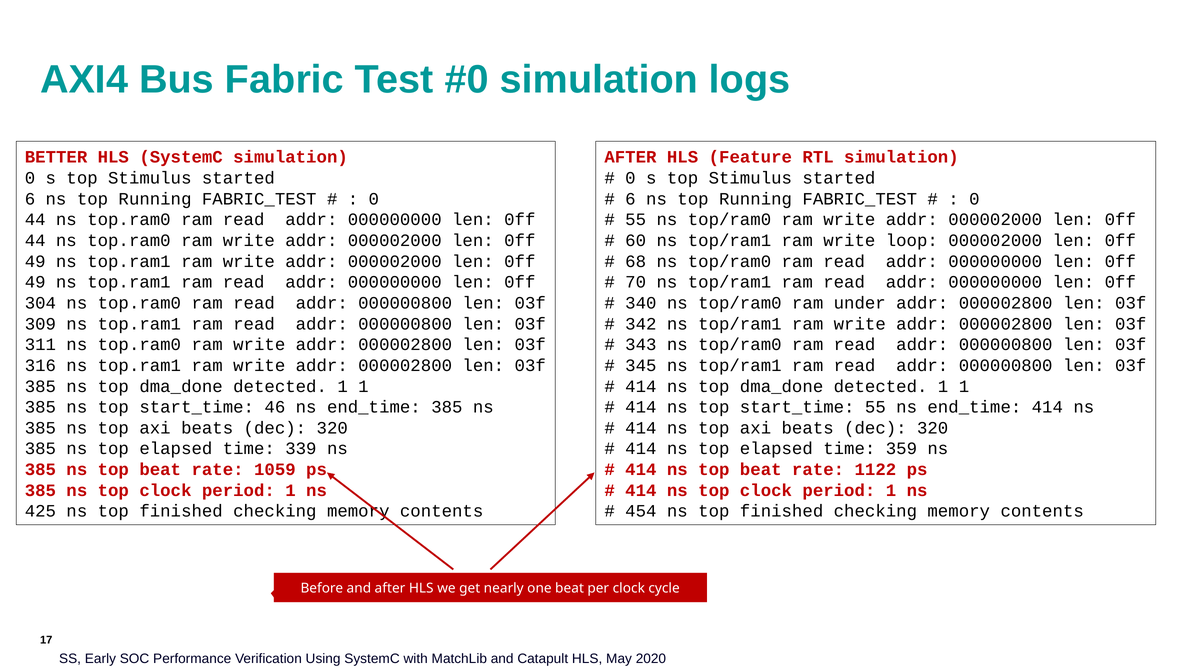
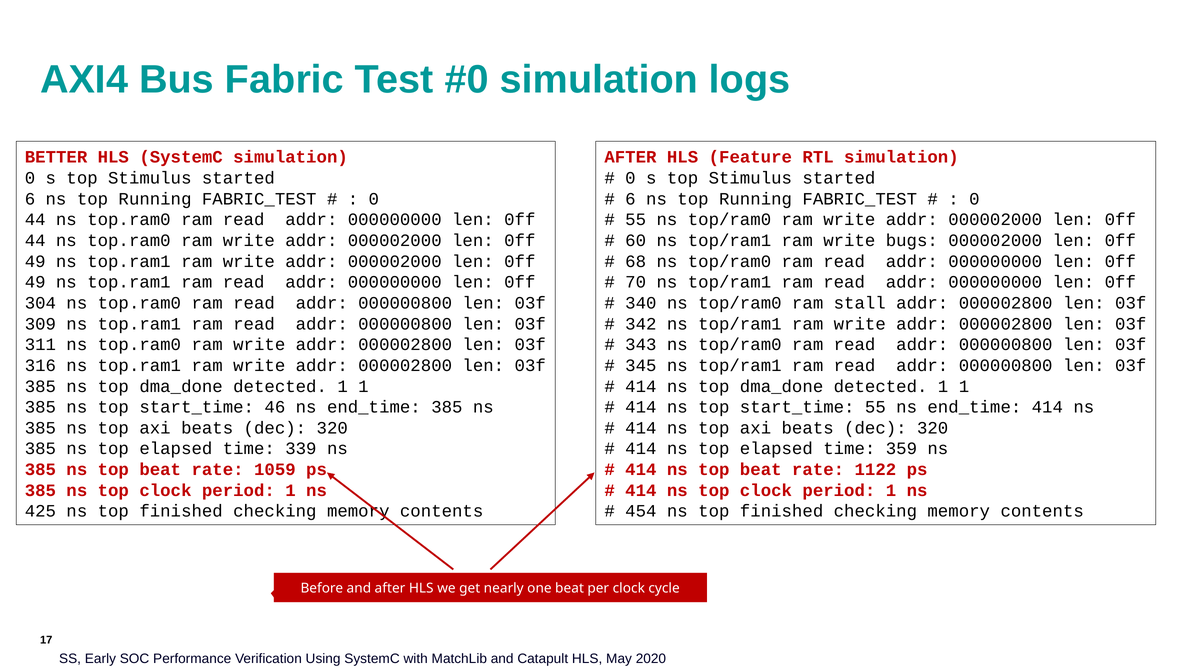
loop: loop -> bugs (912, 240)
under: under -> stall (860, 303)
